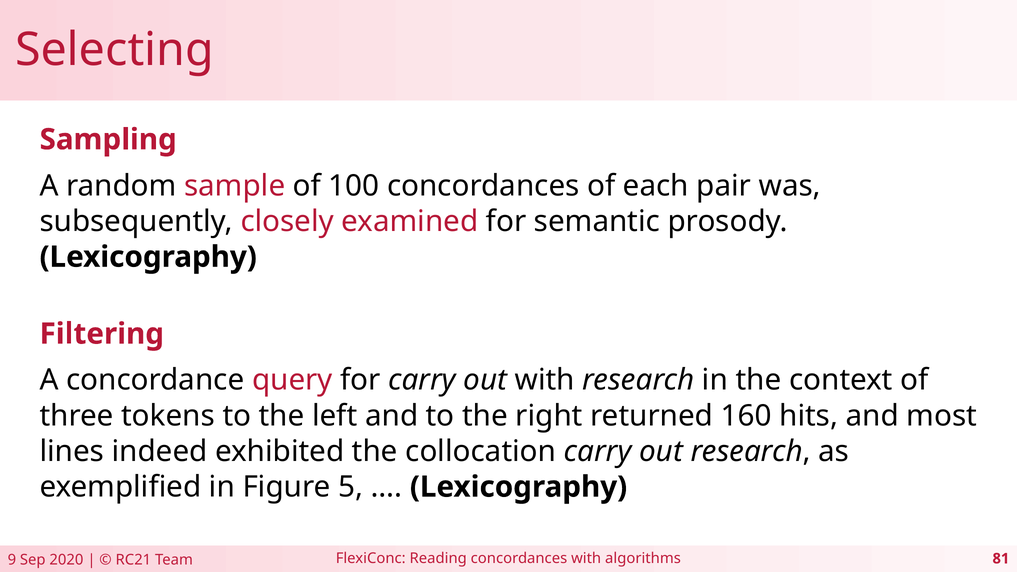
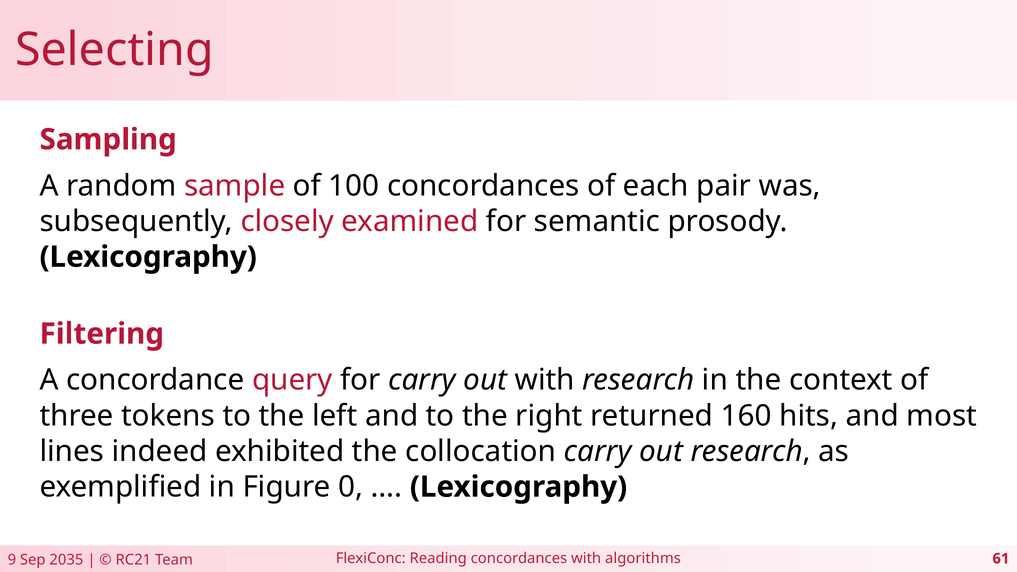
5: 5 -> 0 (351, 487)
81: 81 -> 61 (1001, 559)
2020: 2020 -> 2035 (66, 560)
